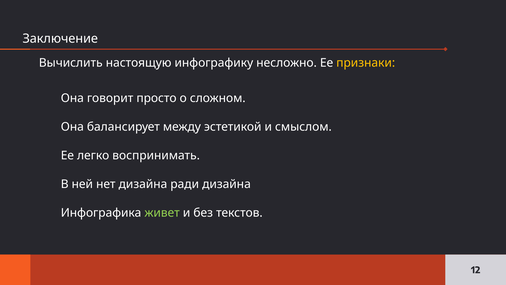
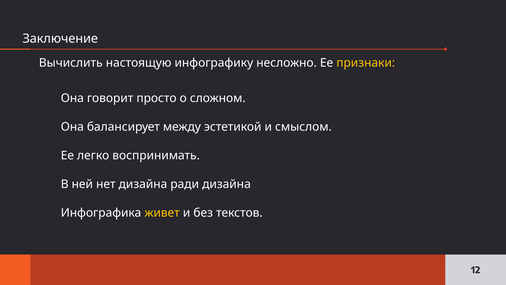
живет colour: light green -> yellow (162, 213)
